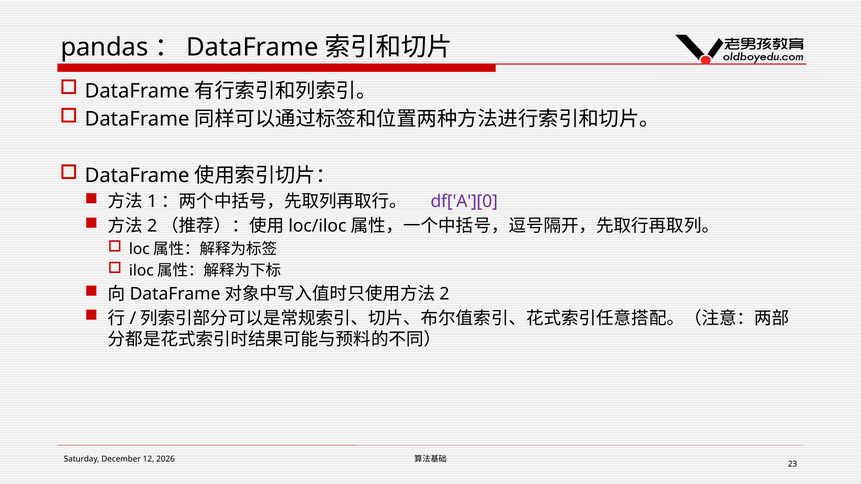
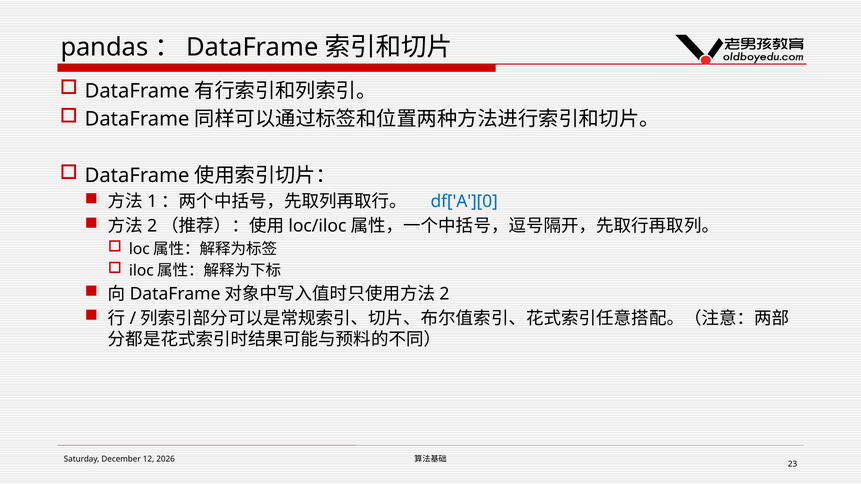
df['A'][0 colour: purple -> blue (464, 202)
